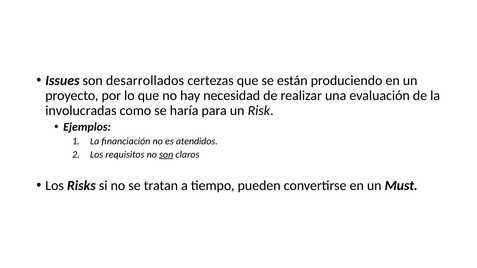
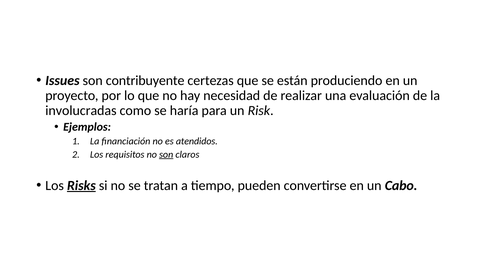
desarrollados: desarrollados -> contribuyente (145, 81)
Risks underline: none -> present (81, 186)
Must: Must -> Cabo (401, 186)
